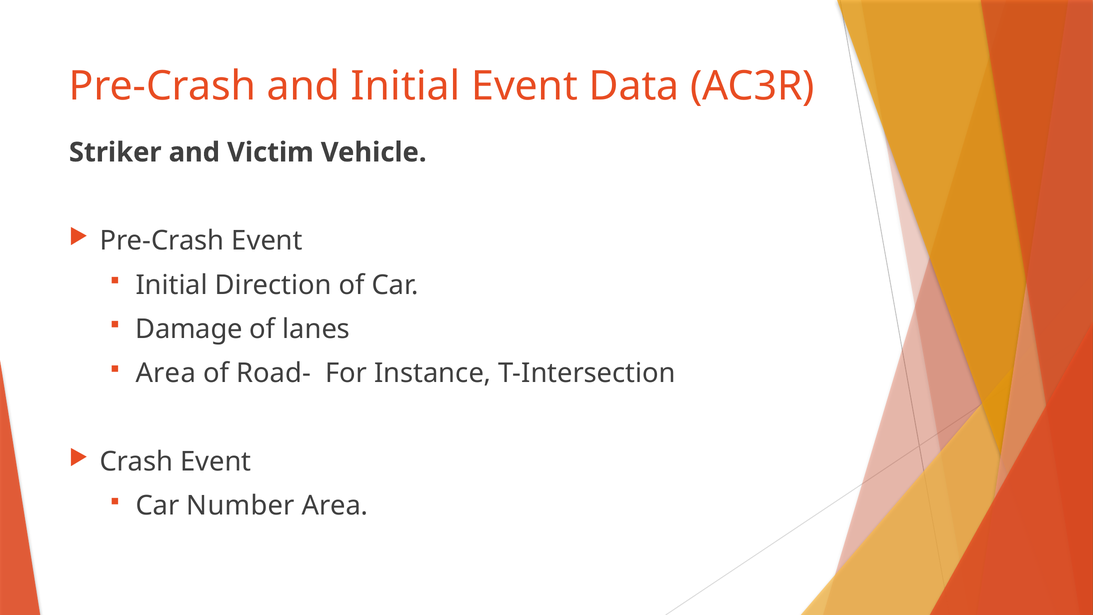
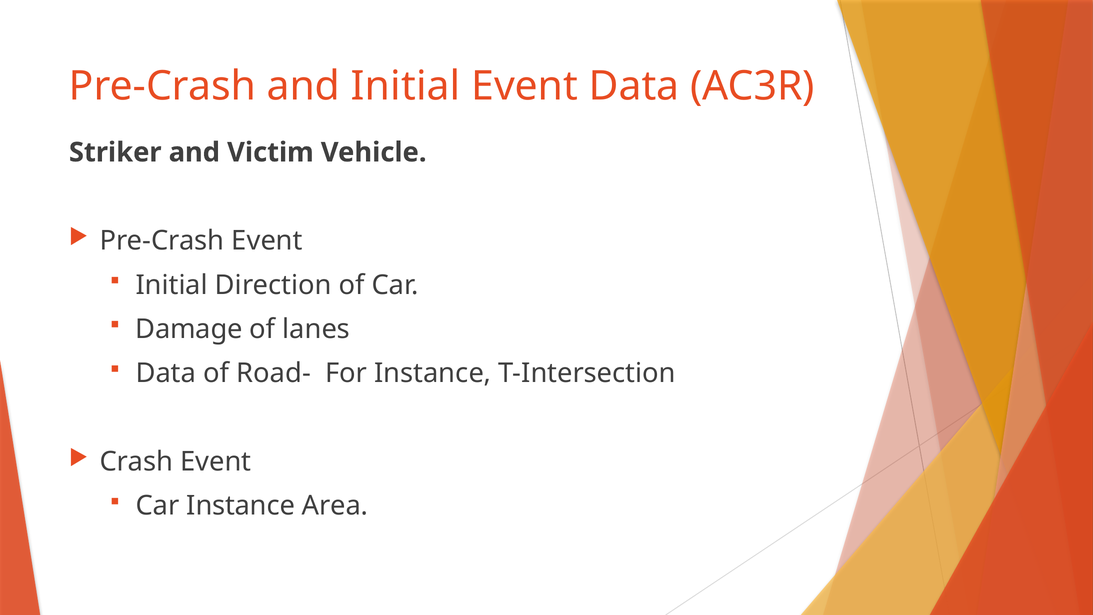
Area: Area -> Data (166, 373)
Car Number: Number -> Instance (241, 506)
